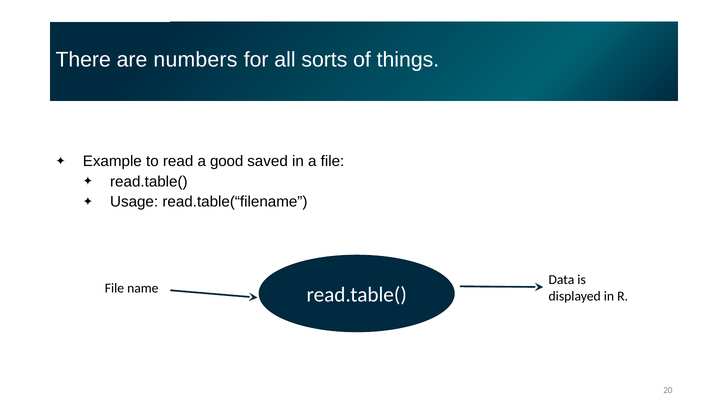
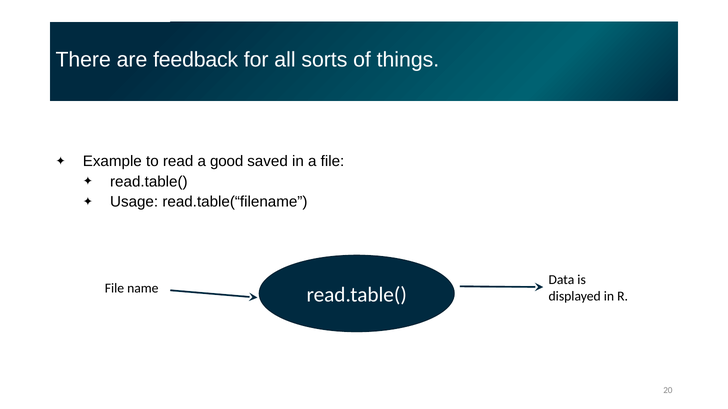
numbers: numbers -> feedback (196, 60)
